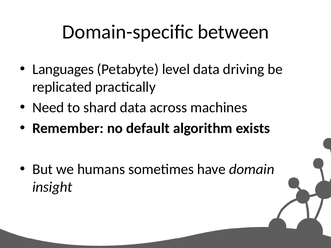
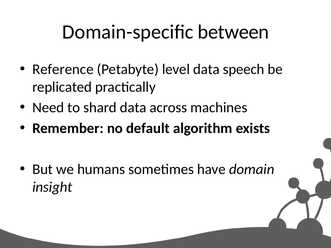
Languages: Languages -> Reference (63, 69)
driving: driving -> speech (244, 69)
